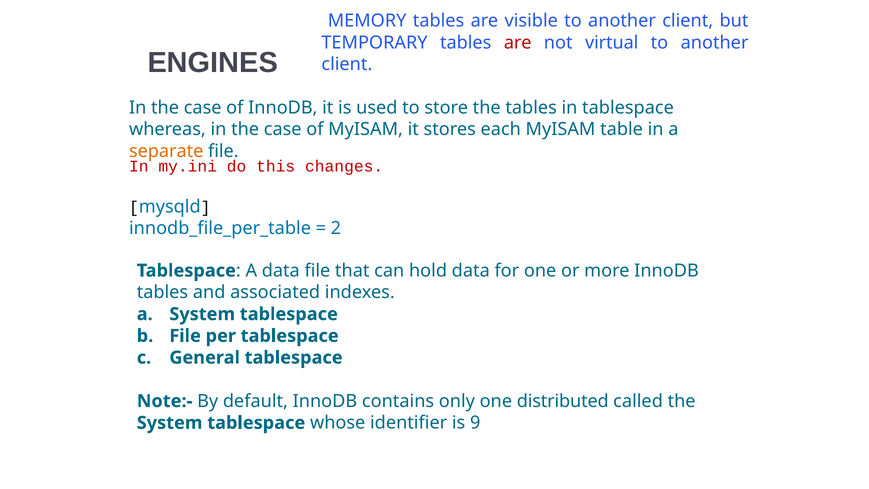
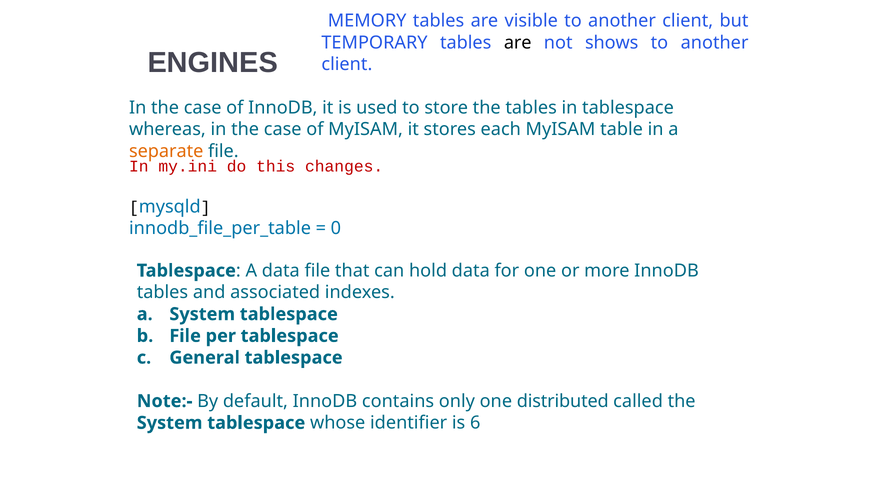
are colour: red -> black (518, 43)
virtual: virtual -> shows (612, 43)
2: 2 -> 0 (336, 228)
9: 9 -> 6 (475, 423)
